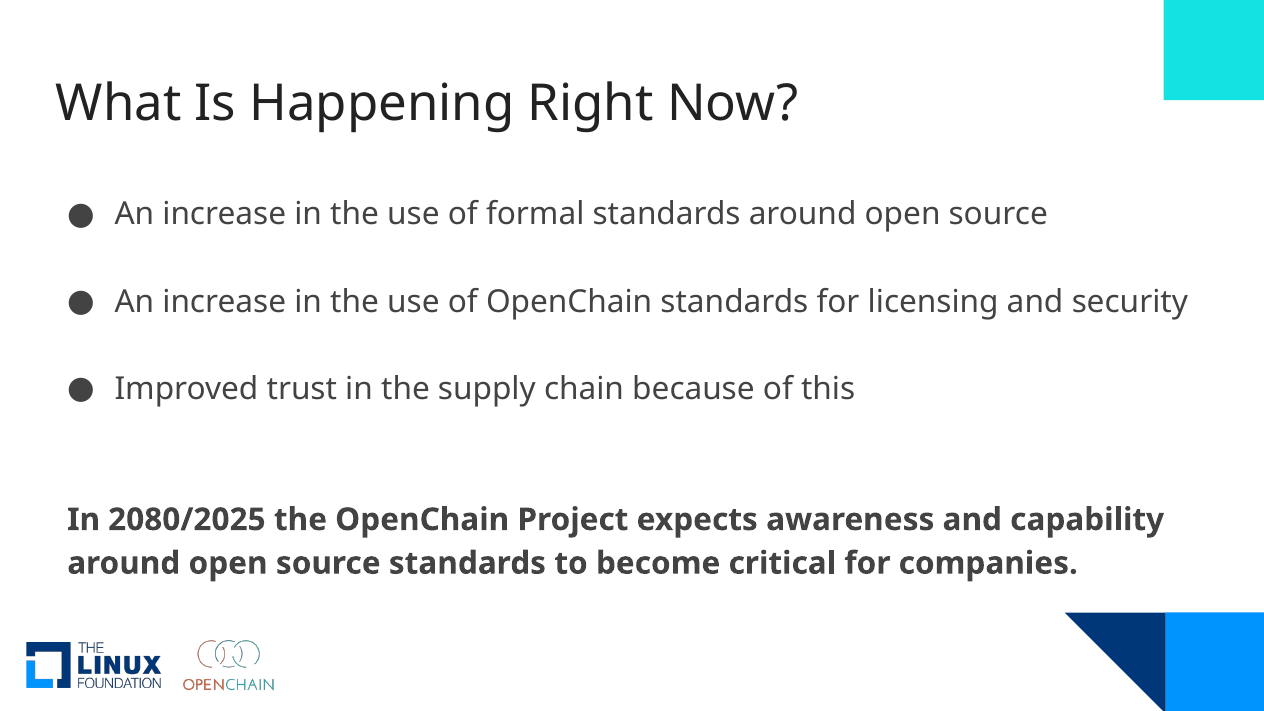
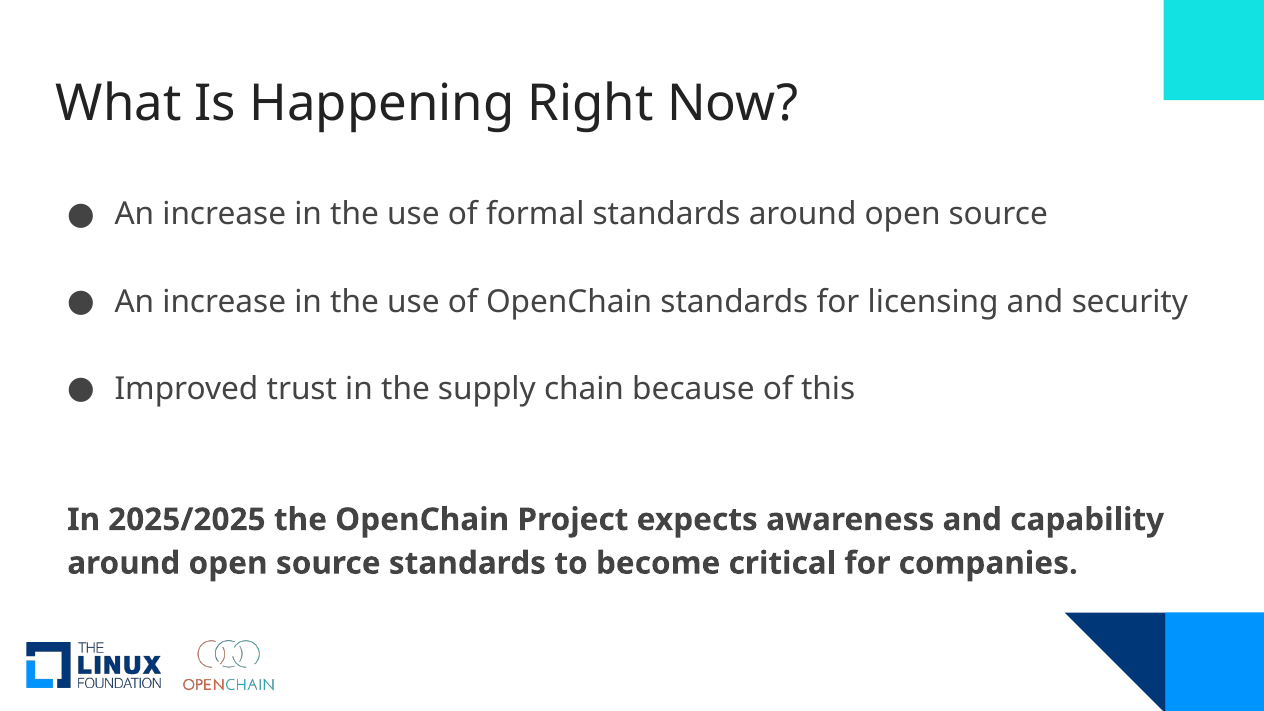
2080/2025: 2080/2025 -> 2025/2025 (187, 520)
